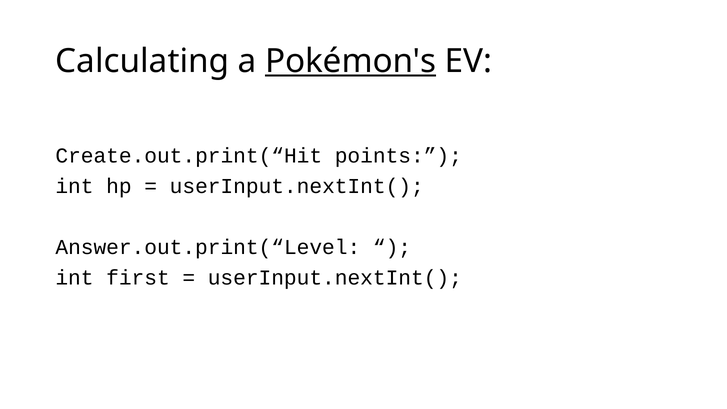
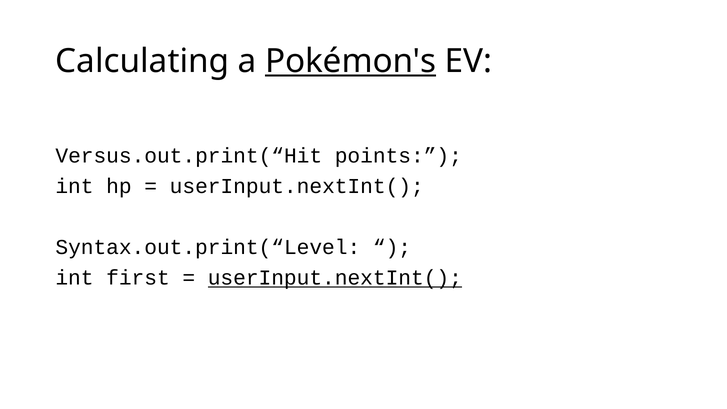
Create.out.print(“Hit: Create.out.print(“Hit -> Versus.out.print(“Hit (189, 156)
Answer.out.print(“Level: Answer.out.print(“Level -> Syntax.out.print(“Level (208, 247)
userInput.nextInt( underline: none -> present (335, 278)
